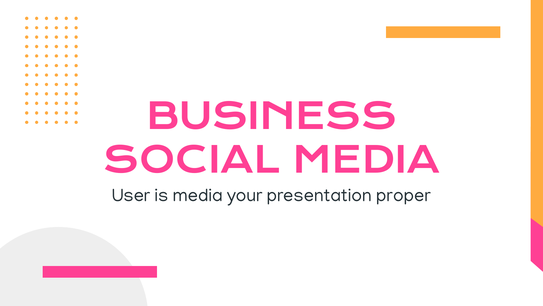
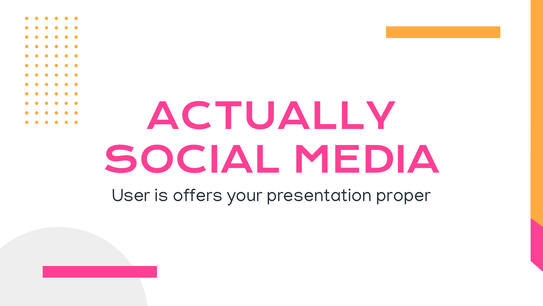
BUSINESS: BUSINESS -> ACTUALLY (271, 117)
is media: media -> offers (198, 195)
